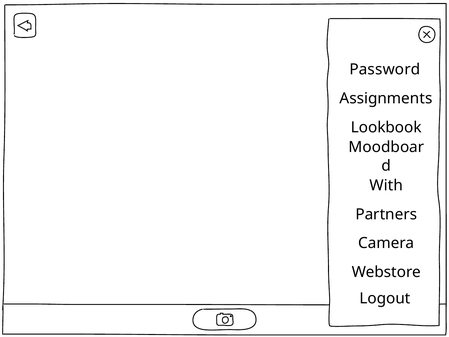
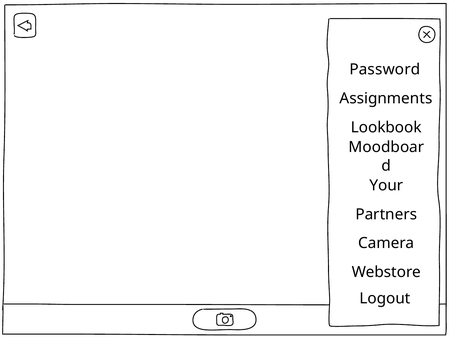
With: With -> Your (386, 185)
